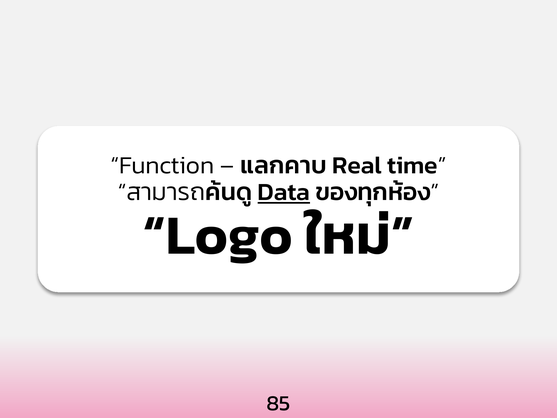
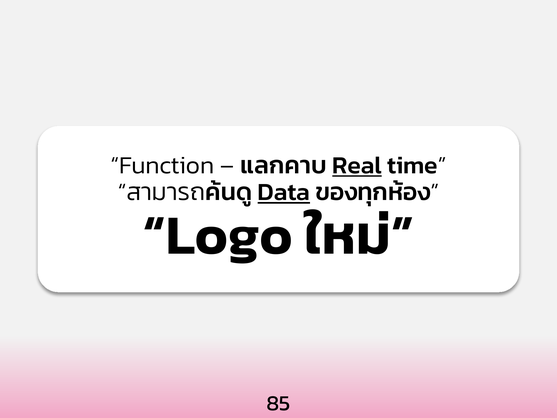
Real underline: none -> present (357, 165)
